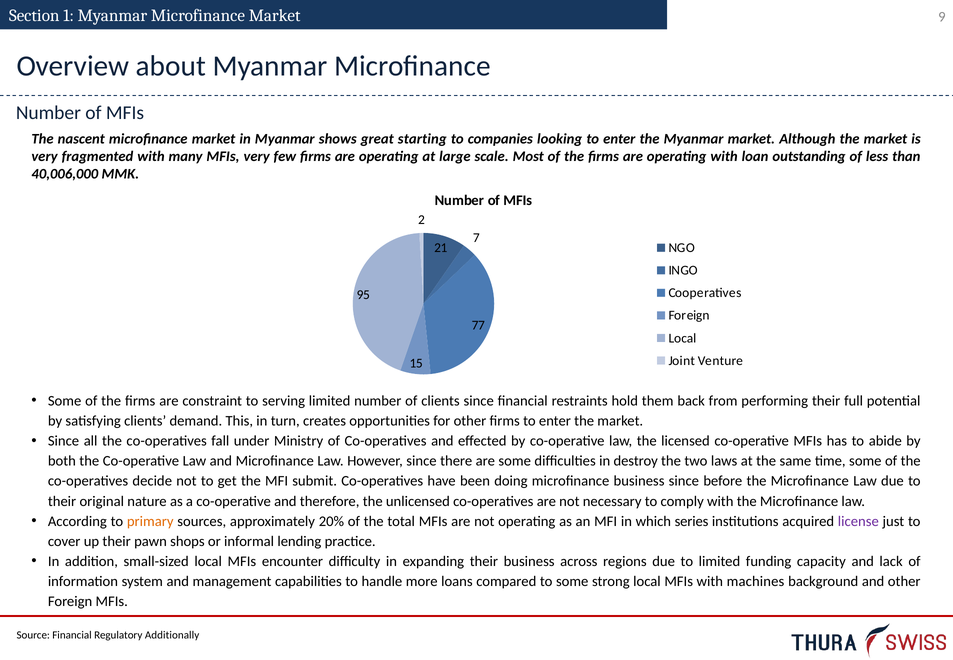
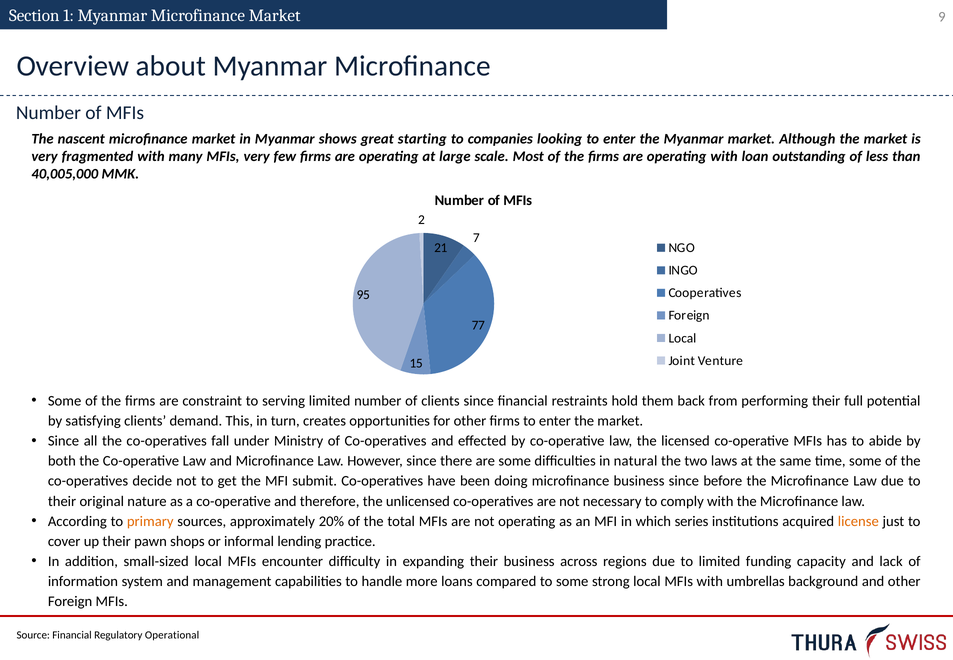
40,006,000: 40,006,000 -> 40,005,000 (65, 174)
destroy: destroy -> natural (636, 461)
license colour: purple -> orange (858, 521)
machines: machines -> umbrellas (756, 581)
Additionally: Additionally -> Operational (172, 635)
